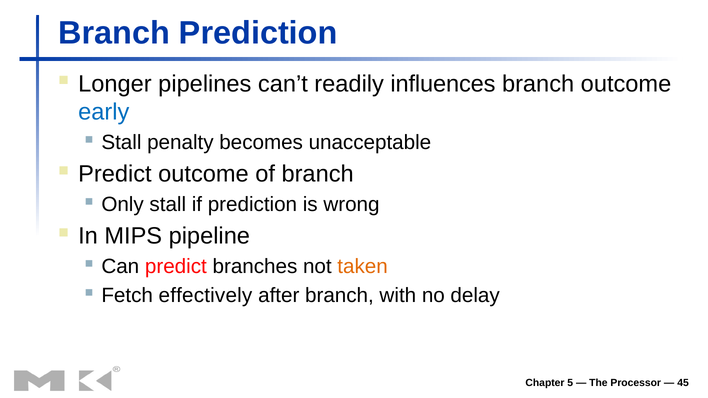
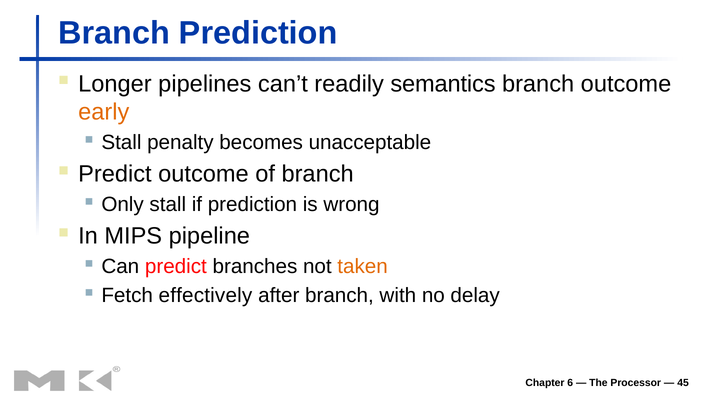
influences: influences -> semantics (443, 84)
early colour: blue -> orange (104, 112)
5: 5 -> 6 (570, 383)
